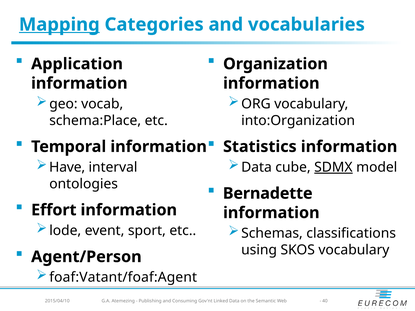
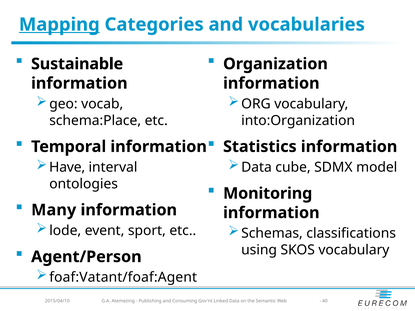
Application: Application -> Sustainable (77, 64)
SDMX underline: present -> none (333, 167)
Bernadette: Bernadette -> Monitoring (268, 194)
Effort: Effort -> Many (54, 210)
